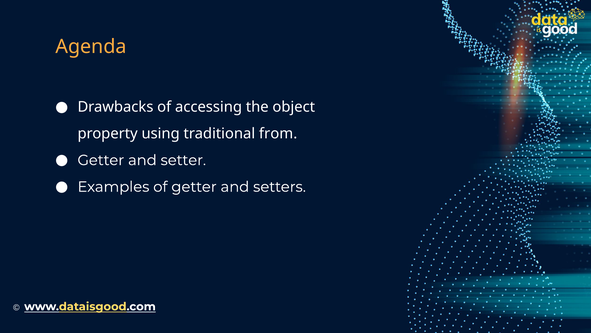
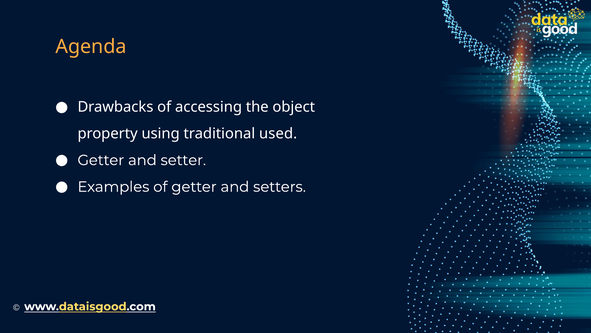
from: from -> used (278, 133)
